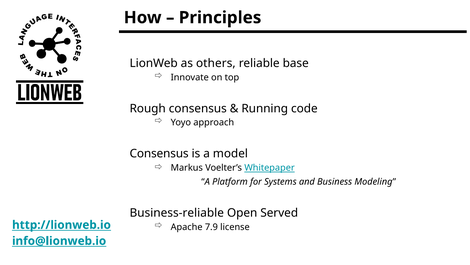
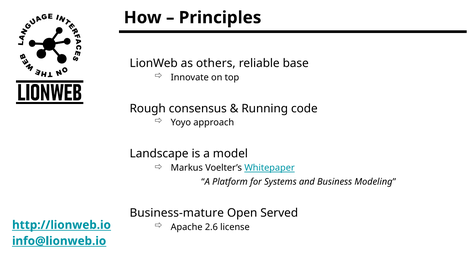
Consensus: Consensus -> Landscape (159, 153)
Business-reliable: Business-reliable -> Business-mature (177, 213)
7.9: 7.9 -> 2.6 (211, 227)
